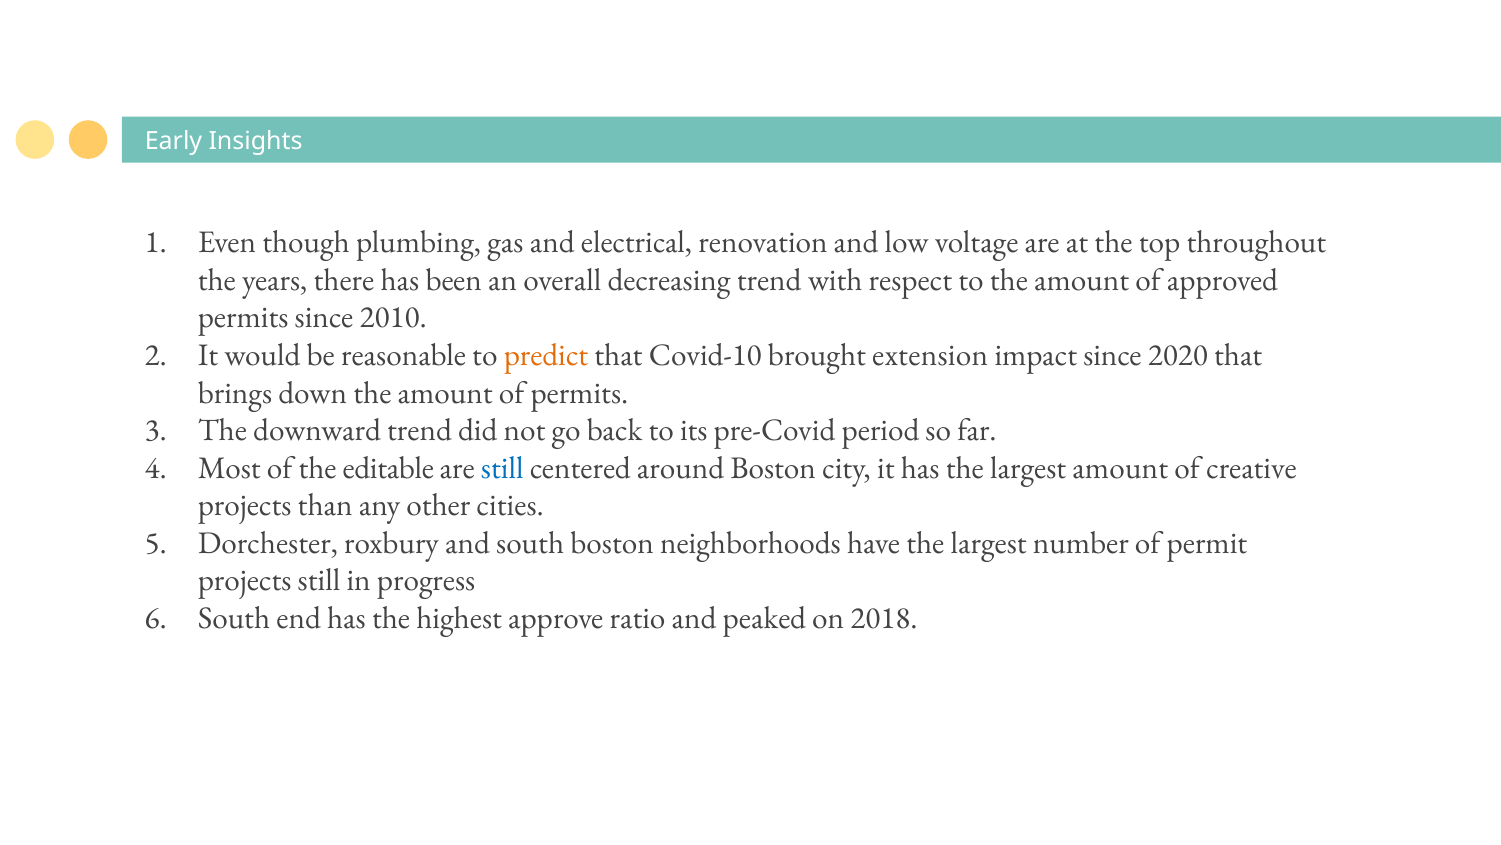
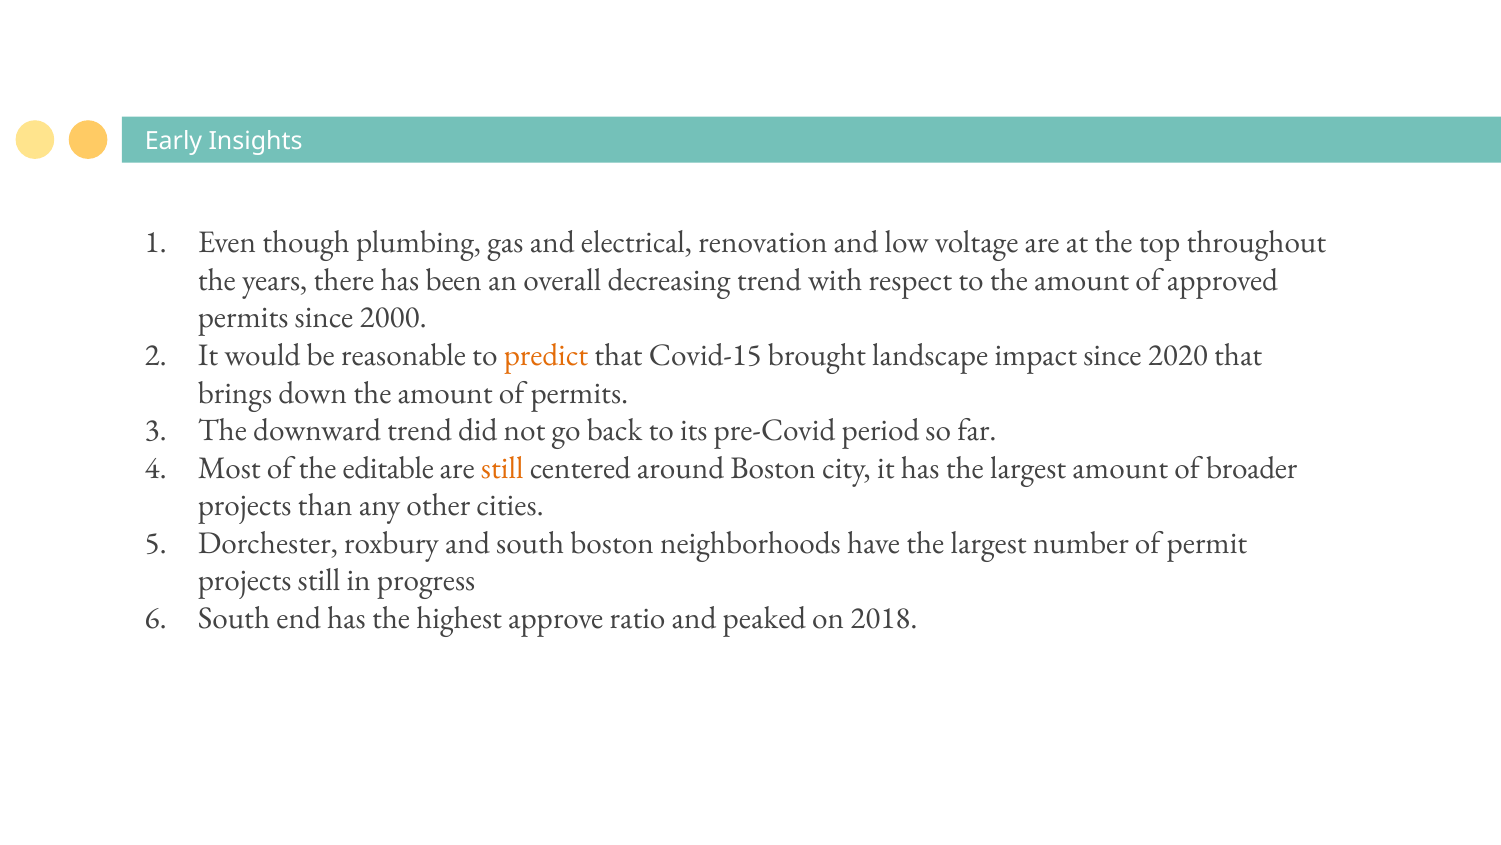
2010: 2010 -> 2000 (393, 317)
Covid-10: Covid-10 -> Covid-15 (705, 355)
extension: extension -> landscape (930, 355)
still colour: blue -> orange (502, 467)
creative: creative -> broader (1252, 467)
